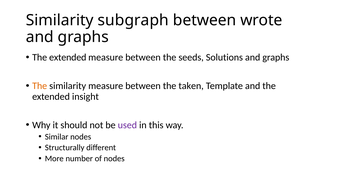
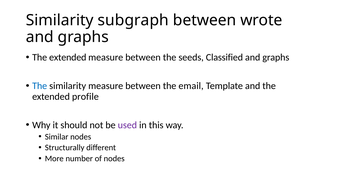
Solutions: Solutions -> Classified (224, 57)
The colour: orange -> blue (40, 86)
taken: taken -> email (191, 86)
insight: insight -> profile (85, 96)
